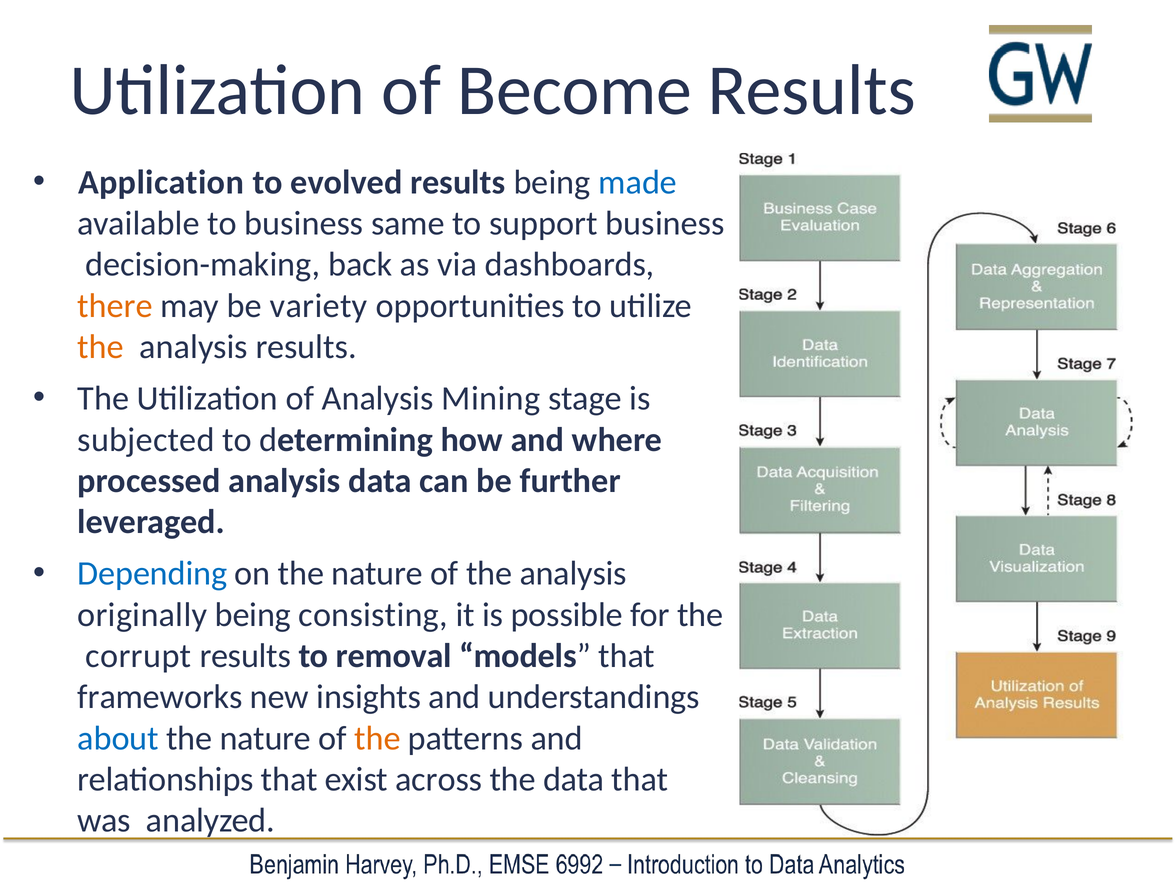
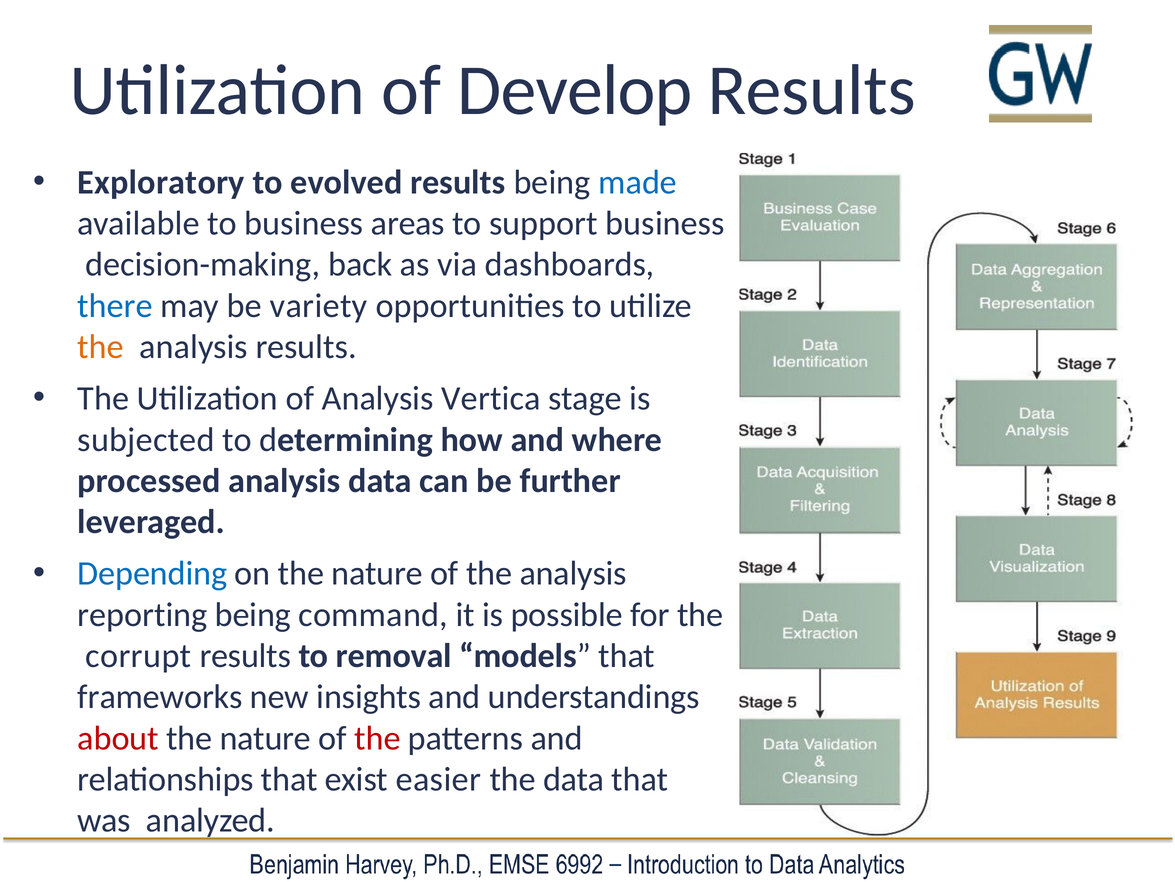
Become: Become -> Develop (575, 91)
Application: Application -> Exploratory (161, 182)
same: same -> areas (408, 223)
there colour: orange -> blue (115, 306)
Mining: Mining -> Vertica (491, 398)
originally: originally -> reporting (142, 614)
consisting: consisting -> command (373, 614)
about colour: blue -> red (118, 738)
the colour: orange -> red (378, 738)
across: across -> easier (438, 779)
